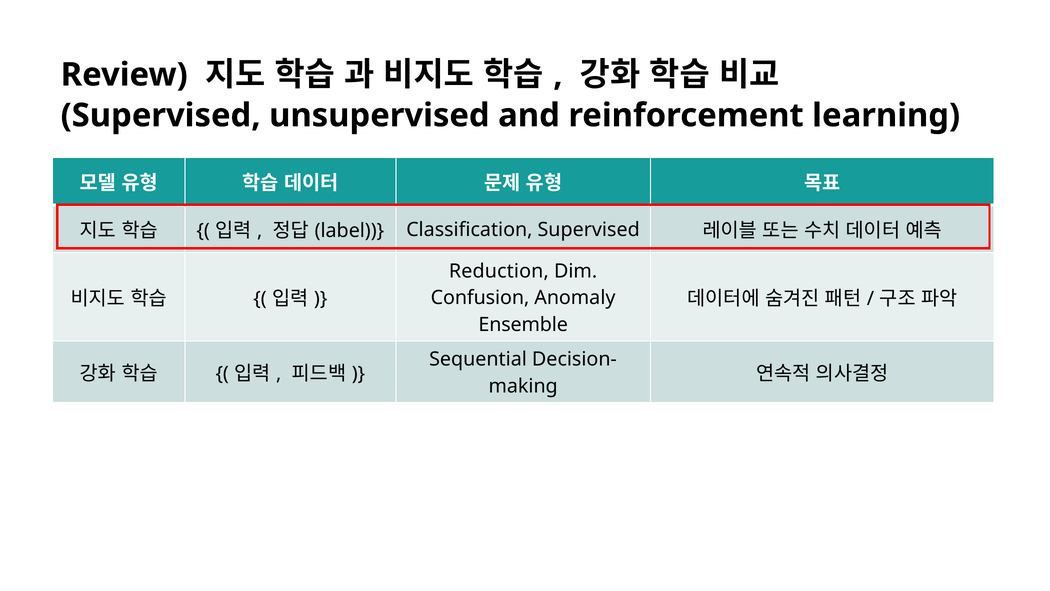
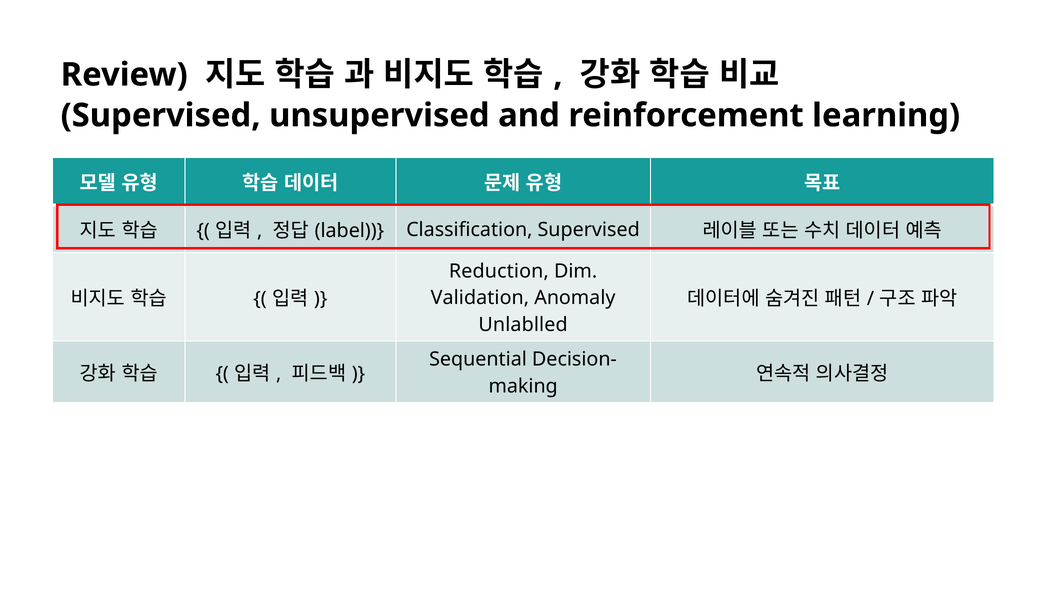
Confusion: Confusion -> Validation (480, 298)
Ensemble: Ensemble -> Unlablled (523, 324)
